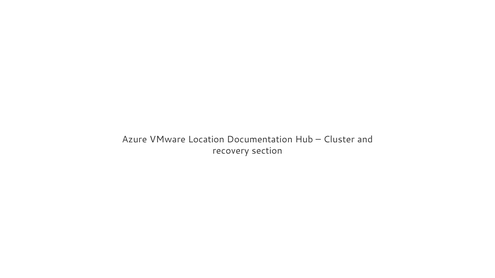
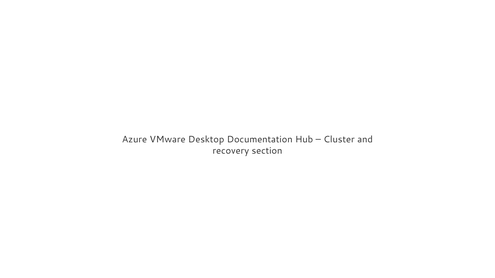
Location: Location -> Desktop (206, 140)
